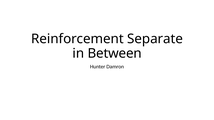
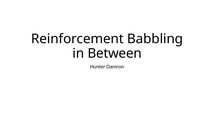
Separate: Separate -> Babbling (155, 39)
